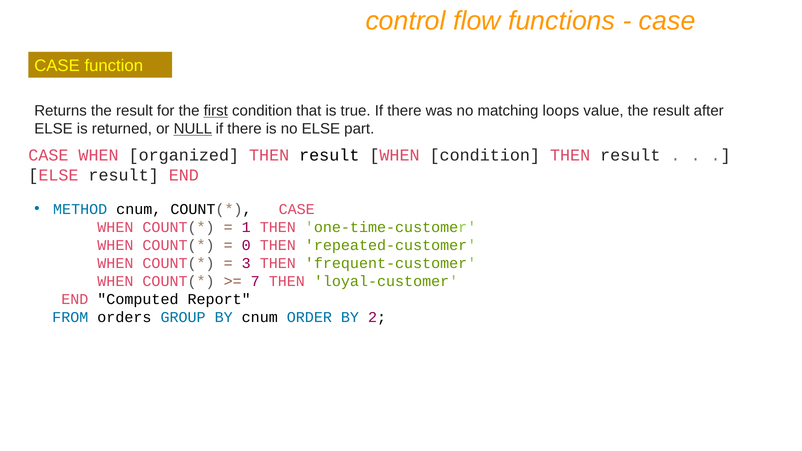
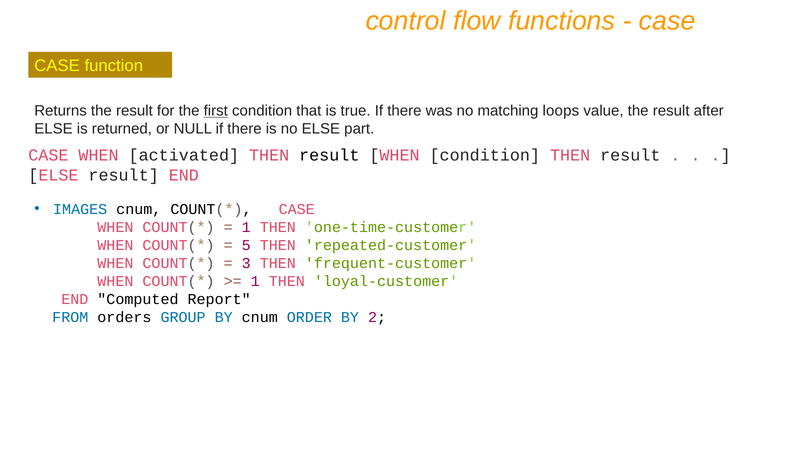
NULL underline: present -> none (193, 129)
organized: organized -> activated (184, 155)
METHOD: METHOD -> IMAGES (80, 209)
0: 0 -> 5 (246, 245)
7: 7 -> 1 (255, 281)
